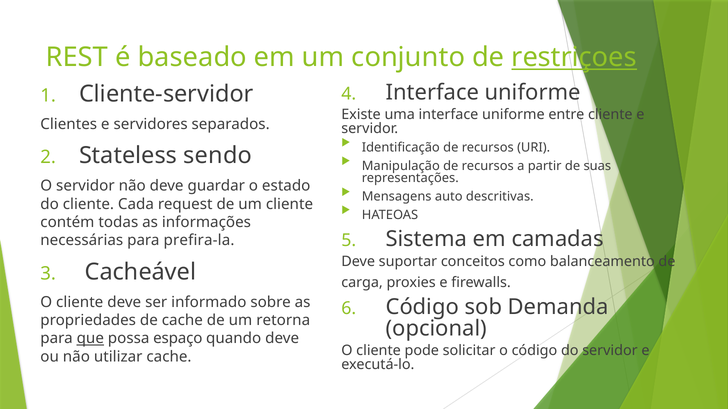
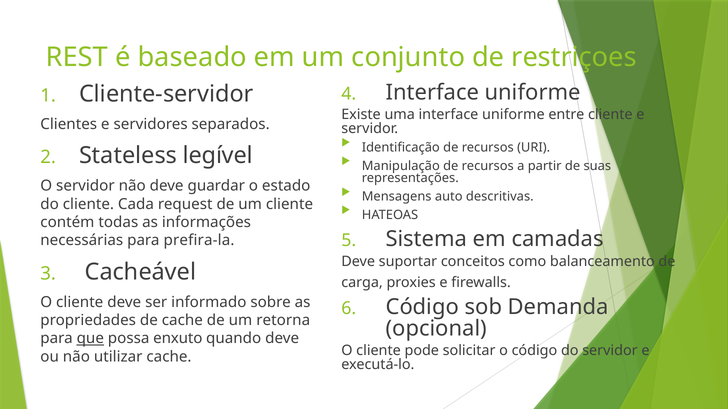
restriçoes underline: present -> none (574, 57)
sendo: sendo -> legível (218, 156)
espaço: espaço -> enxuto (178, 339)
